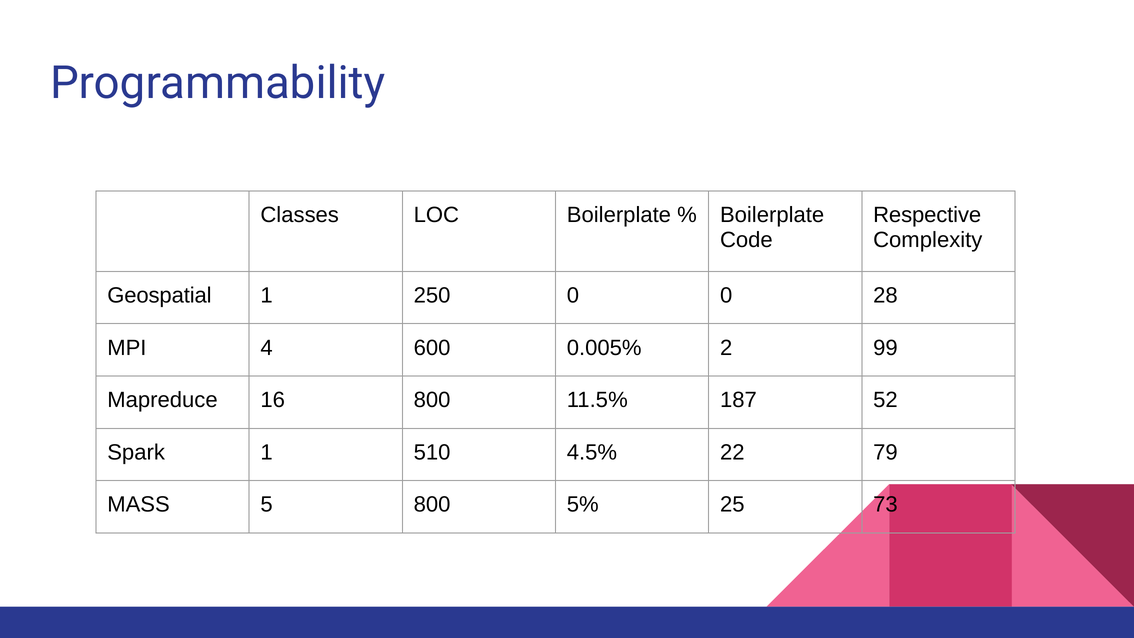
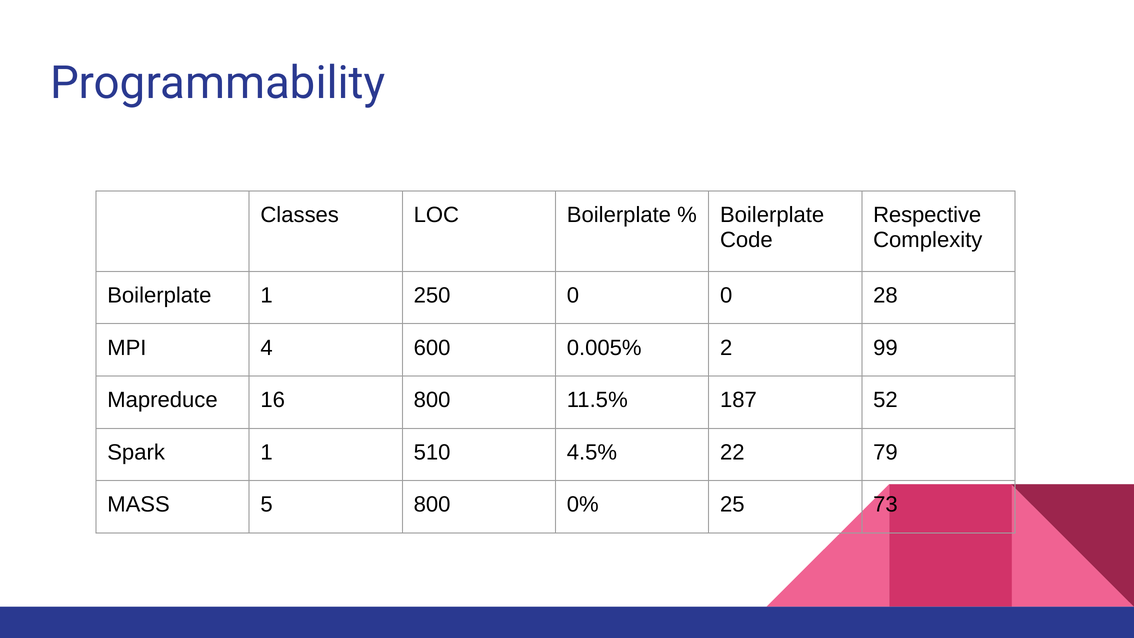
Geospatial: Geospatial -> Boilerplate (159, 295)
5%: 5% -> 0% (583, 505)
